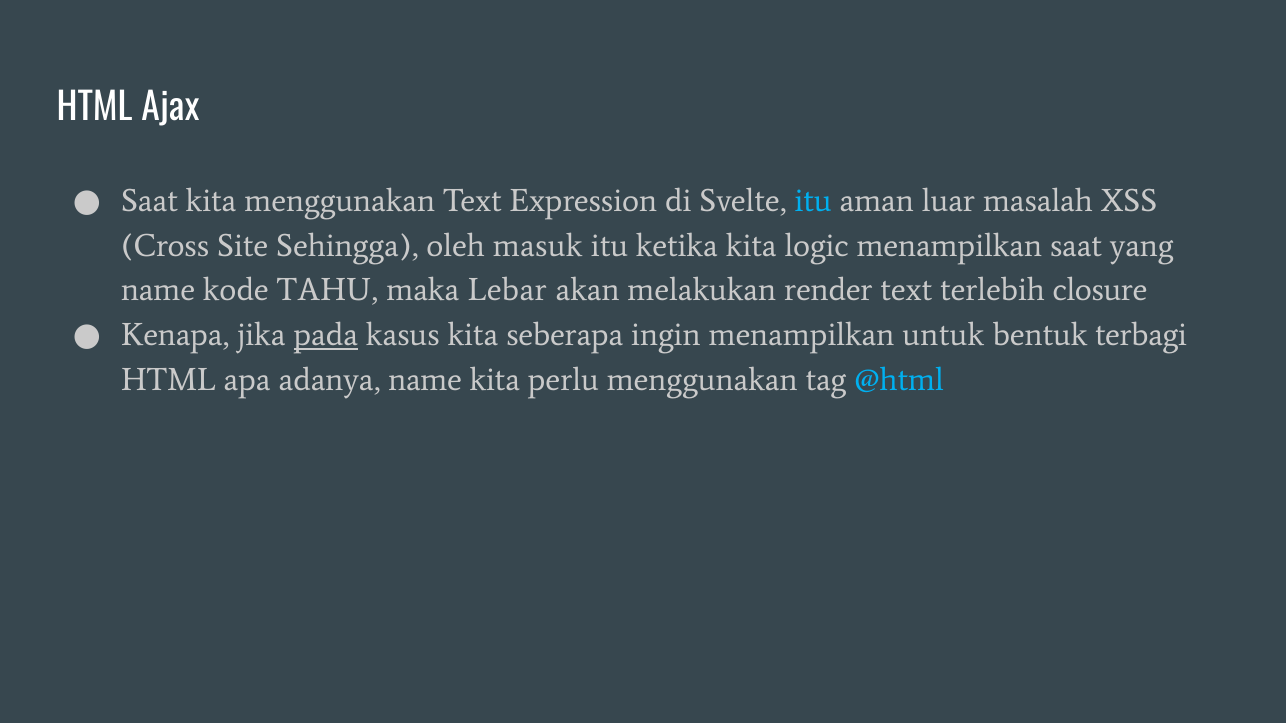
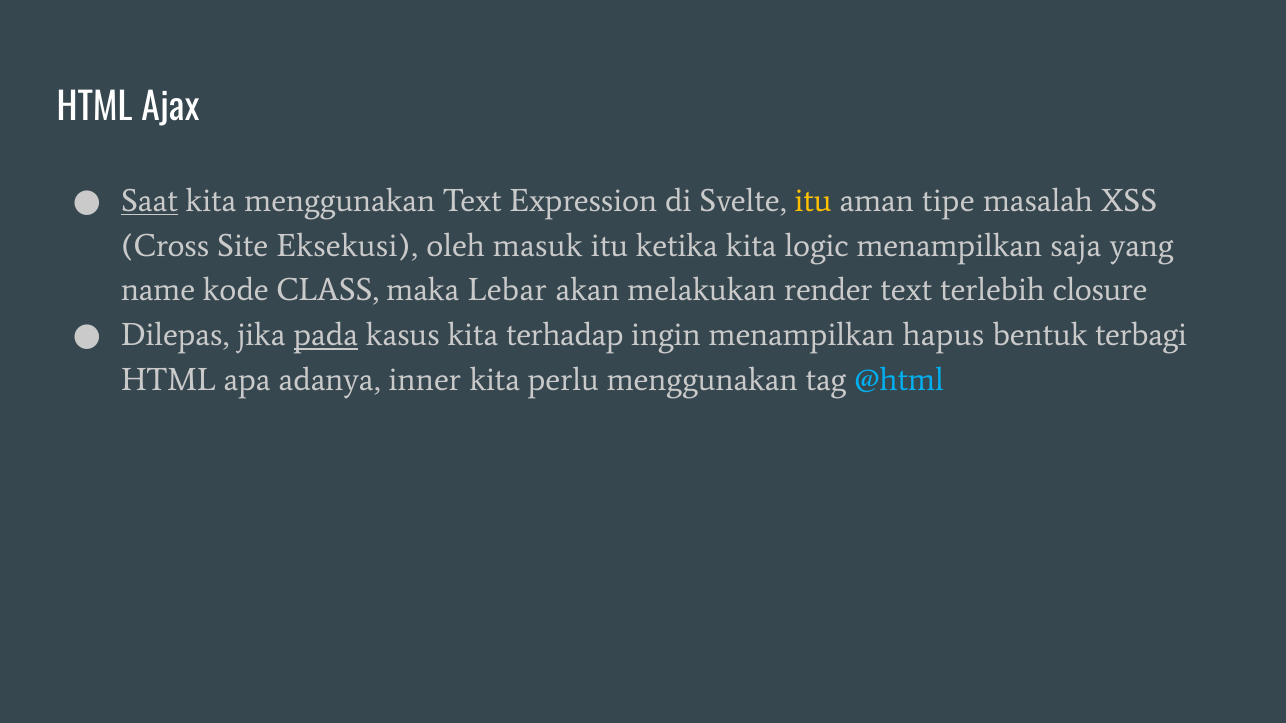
Saat underline: none -> present (149, 201)
itu colour: light blue -> yellow (813, 201)
luar: luar -> tipe (948, 201)
Sehingga: Sehingga -> Eksekusi (347, 246)
menampilkan saat: saat -> saja (1076, 246)
TAHU: TAHU -> CLASS (328, 290)
Kenapa: Kenapa -> Dilepas (175, 335)
seberapa: seberapa -> terhadap (565, 335)
untuk: untuk -> hapus (943, 335)
adanya name: name -> inner (425, 380)
